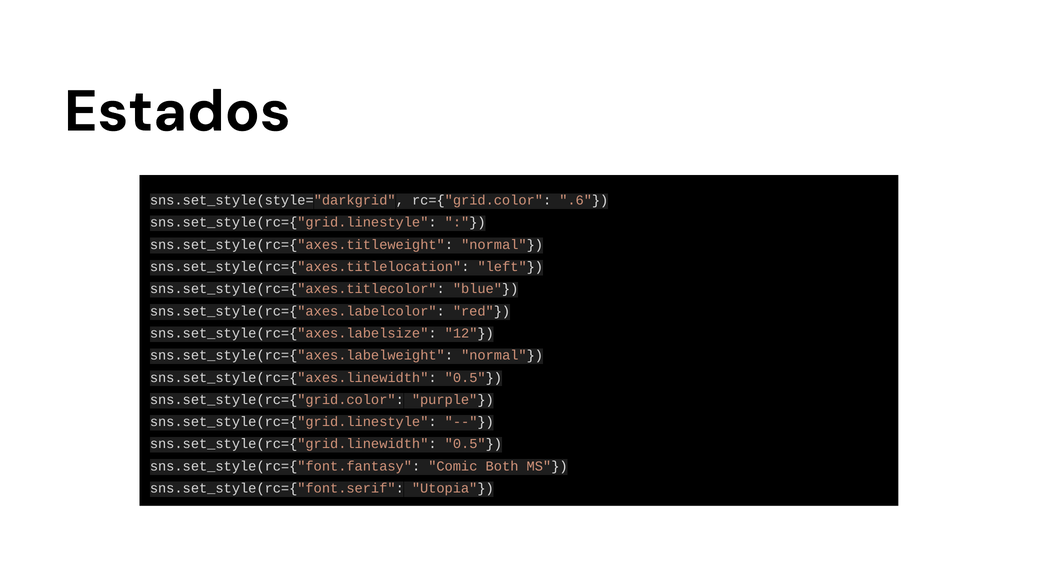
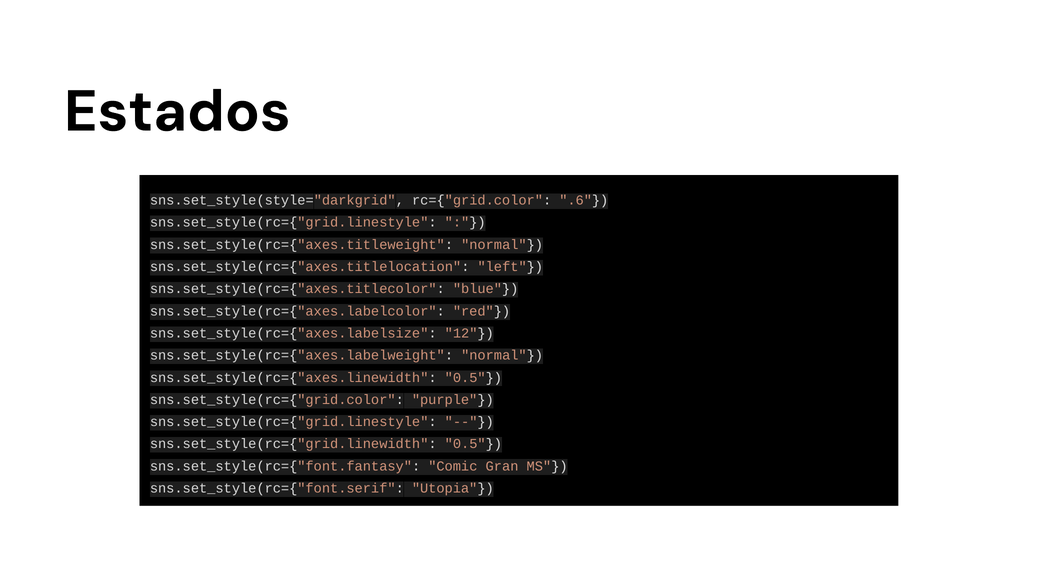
Both: Both -> Gran (502, 466)
